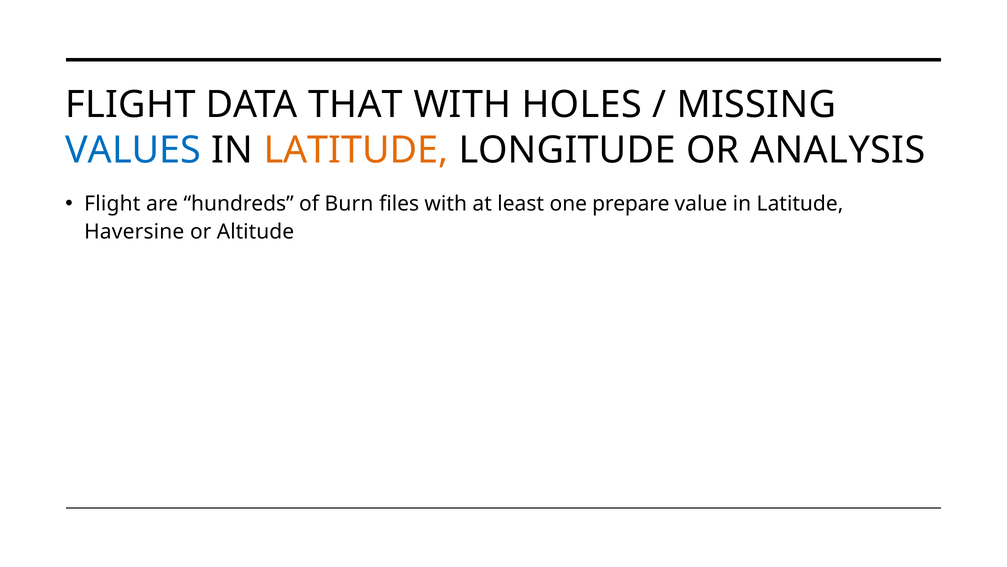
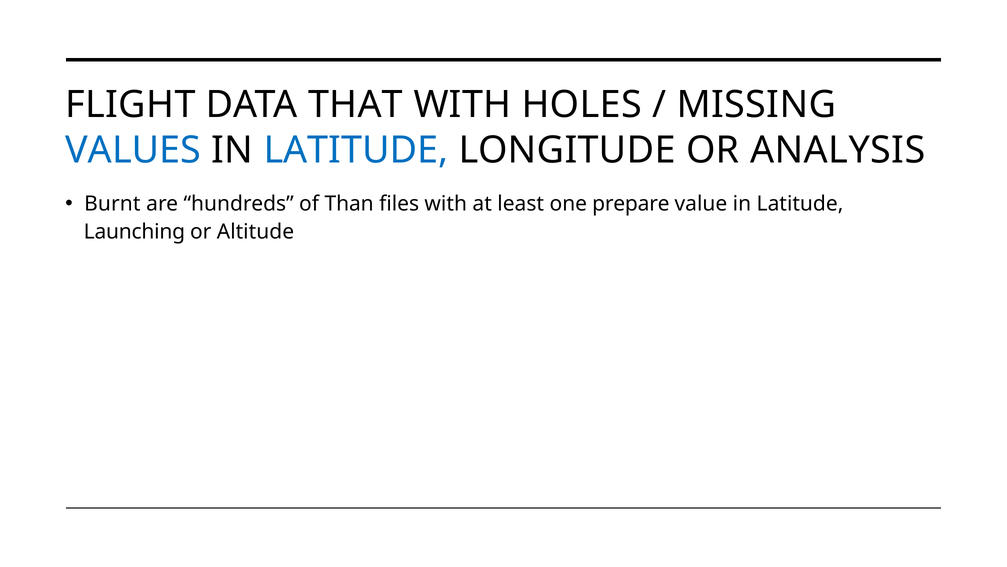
LATITUDE colour: orange -> blue (356, 150)
Flight: Flight -> Burnt (112, 204)
Burn: Burn -> Than (349, 204)
Haversine: Haversine -> Launching (134, 231)
